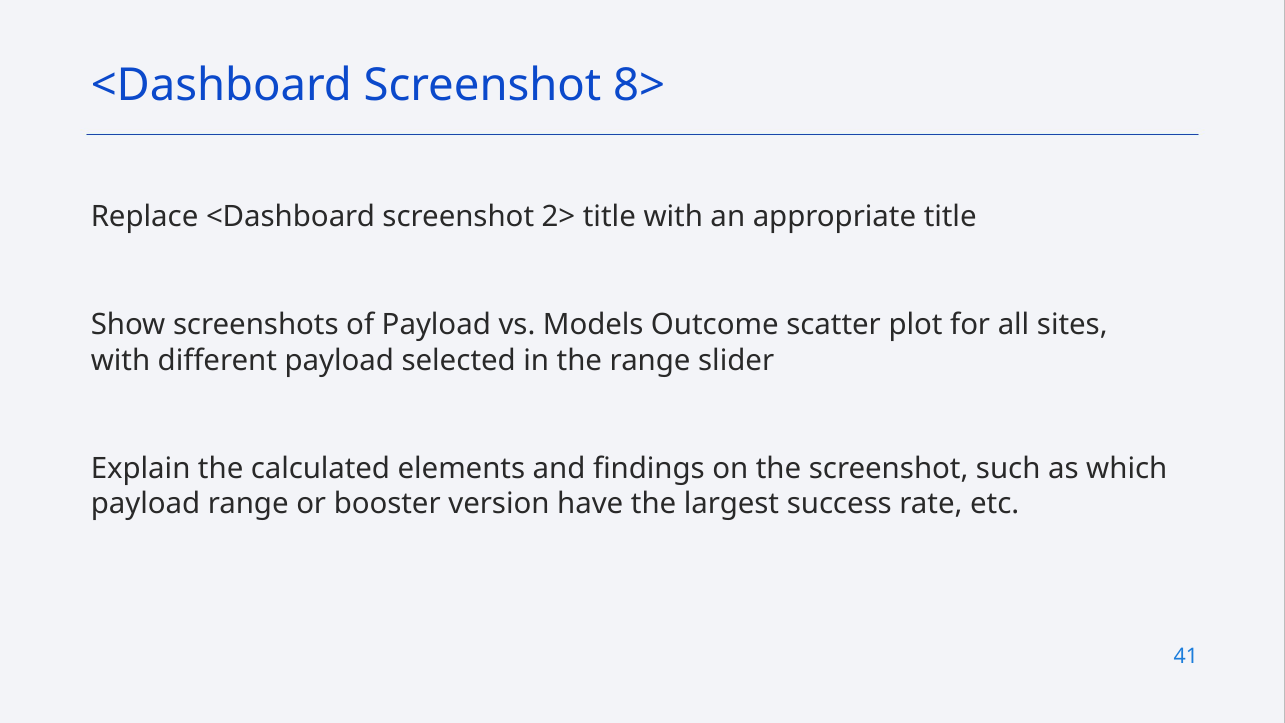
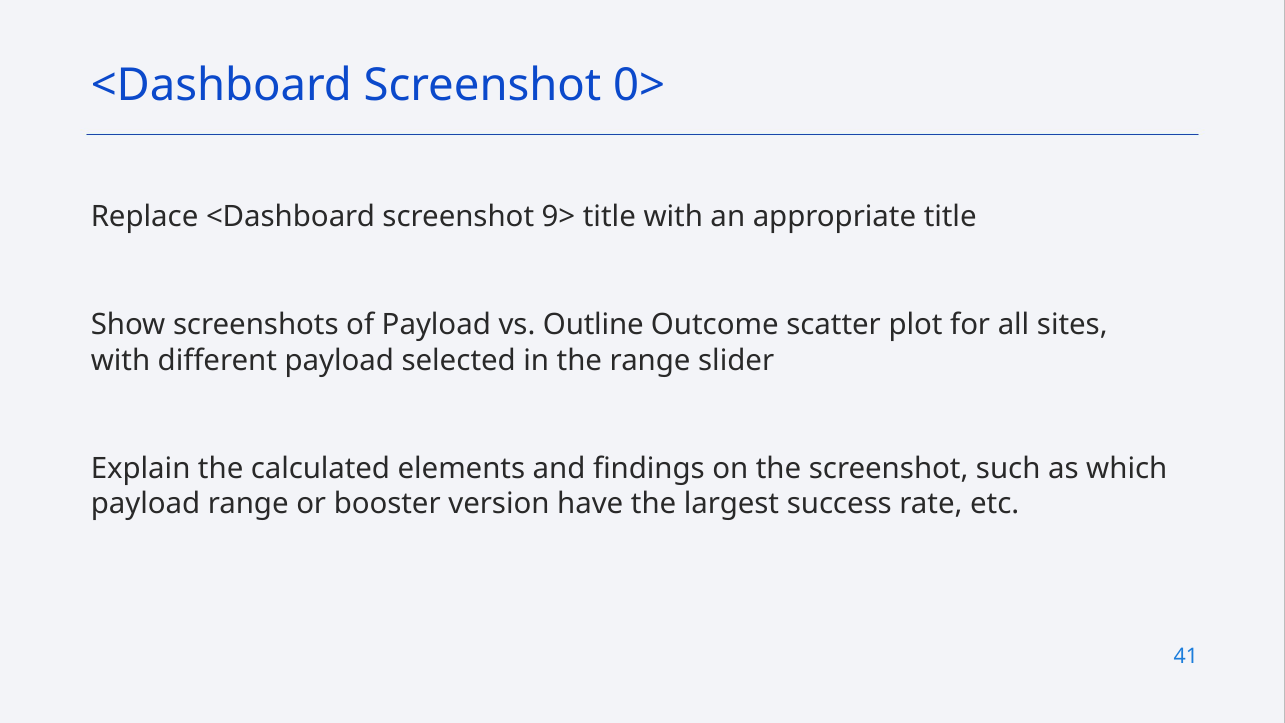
8>: 8> -> 0> (639, 86)
2>: 2> -> 9> (558, 217)
Models: Models -> Outline (593, 325)
